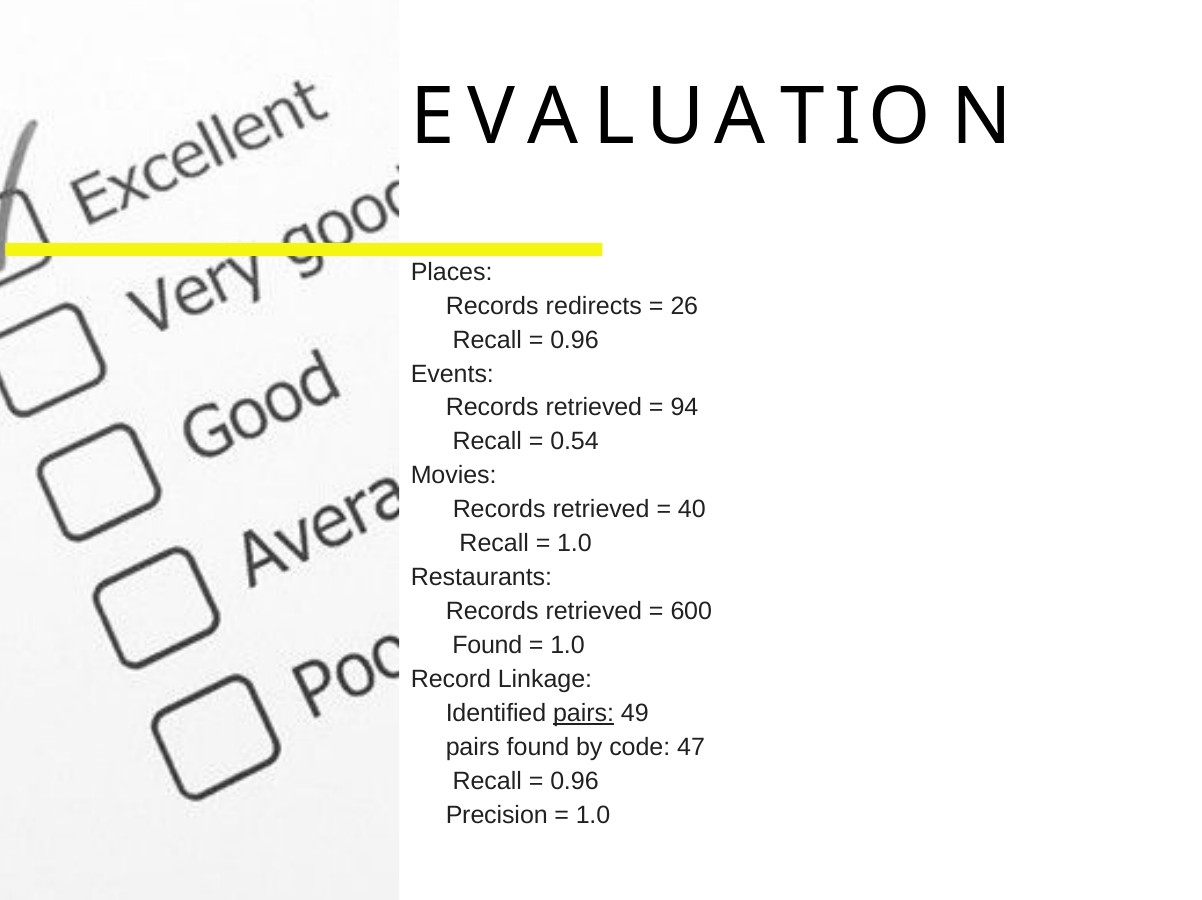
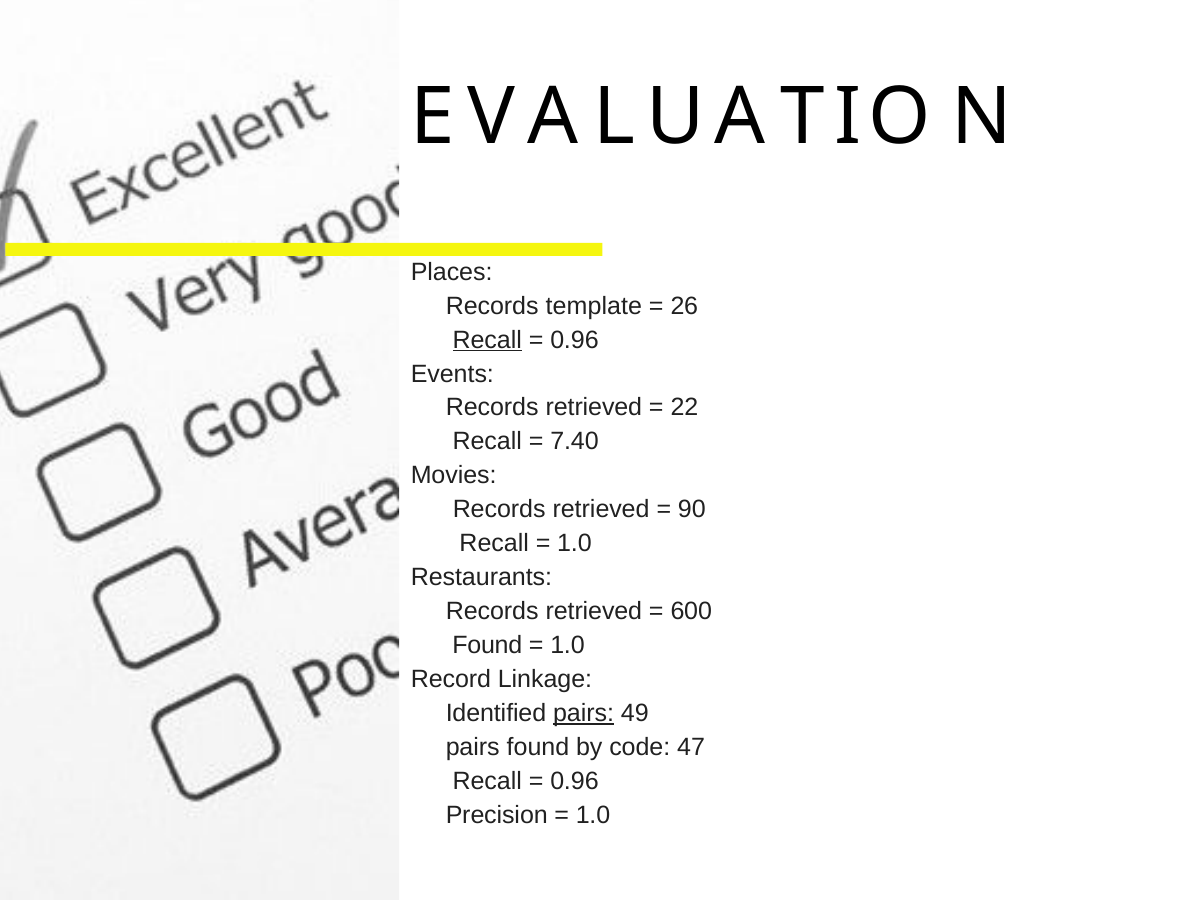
redirects: redirects -> template (594, 306)
Recall underline: none -> present (487, 340)
94: 94 -> 22 (684, 408)
0.54: 0.54 -> 7.40 (575, 442)
40: 40 -> 90 (692, 510)
